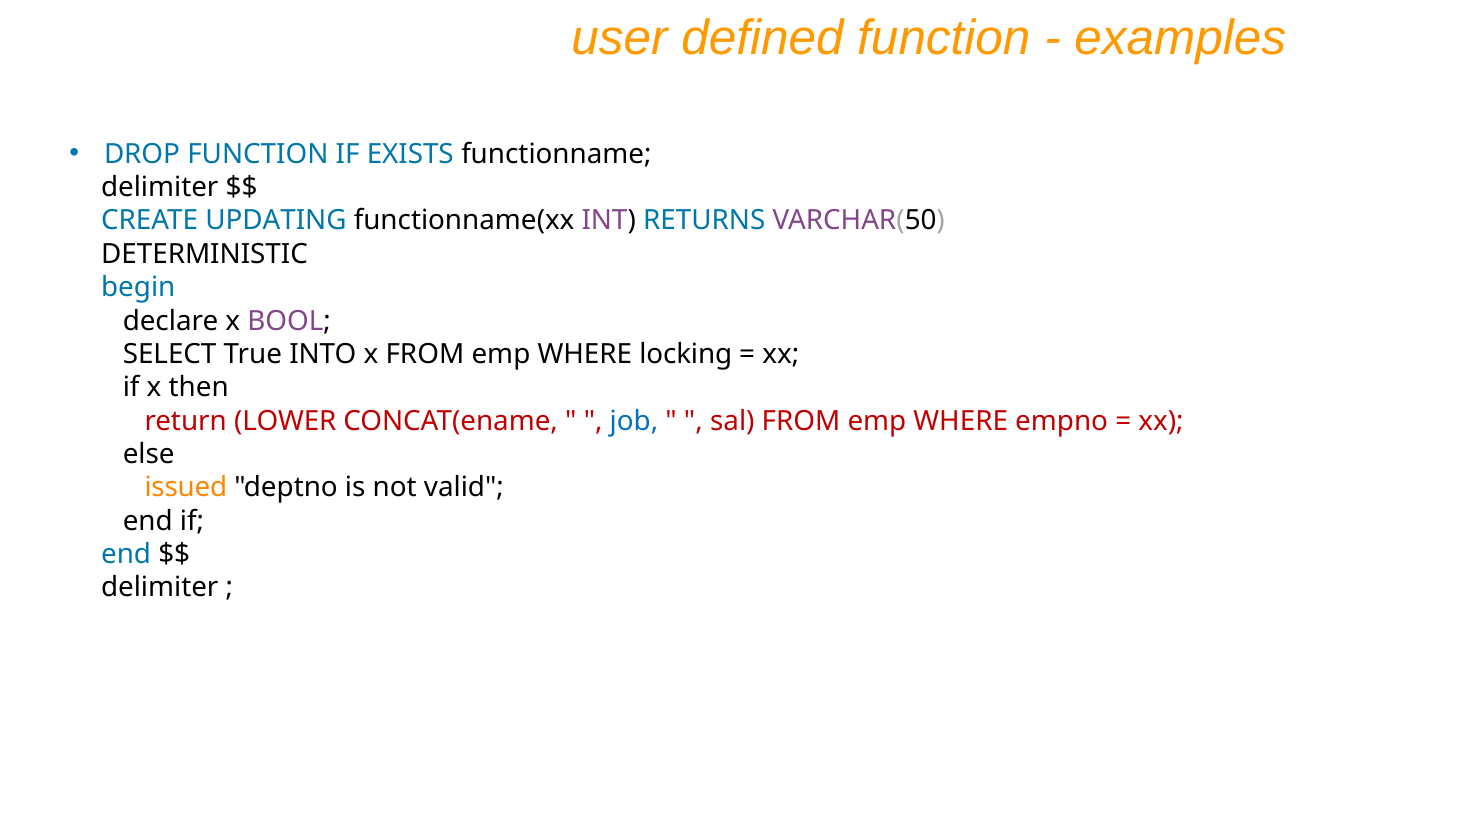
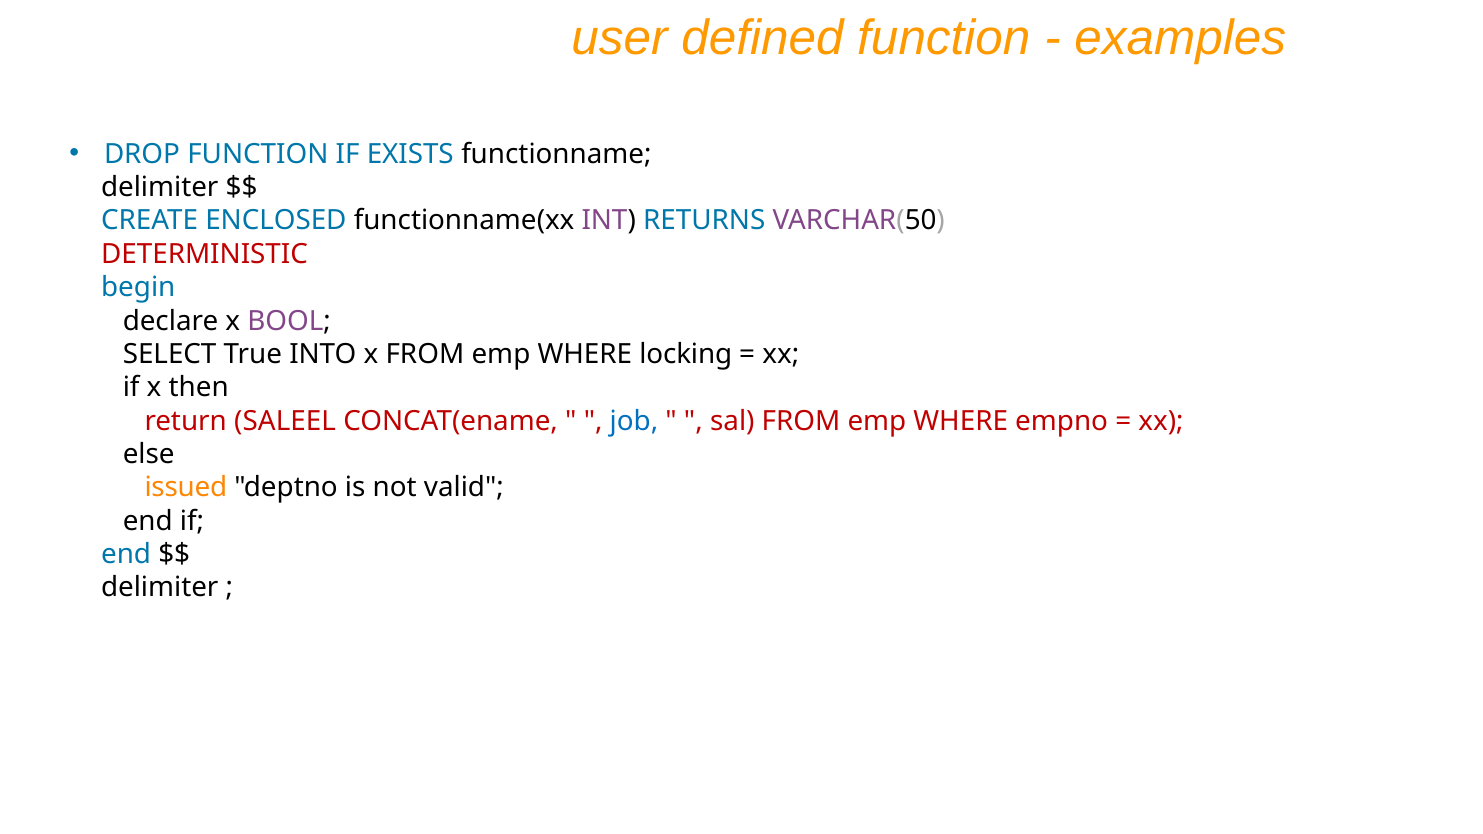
UPDATING: UPDATING -> ENCLOSED (276, 221)
DETERMINISTIC colour: black -> red (204, 254)
LOWER: LOWER -> SALEEL (285, 421)
